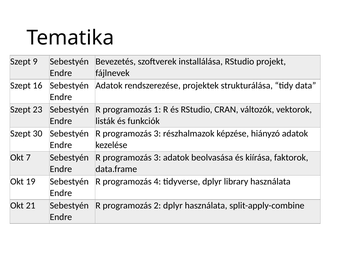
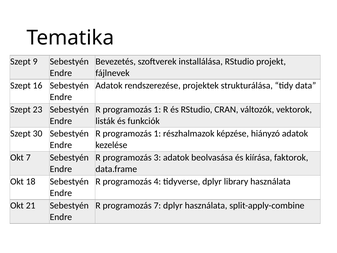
3: 3 -> 1 (157, 133)
19: 19 -> 18 (31, 181)
programozás 2: 2 -> 7 (157, 205)
